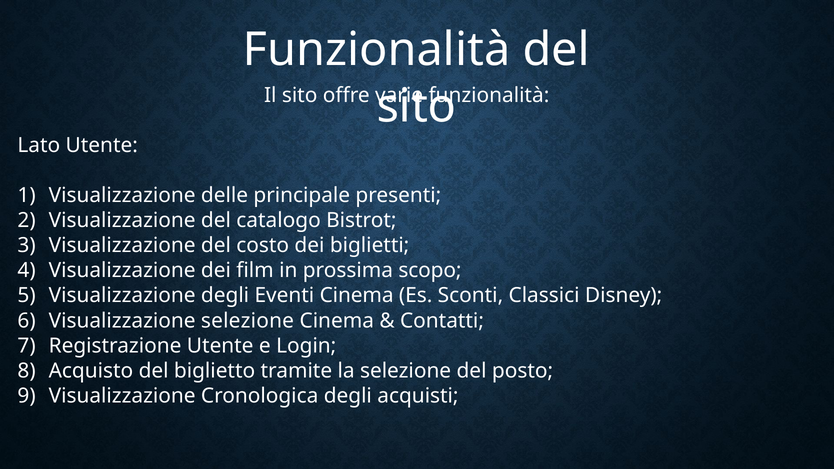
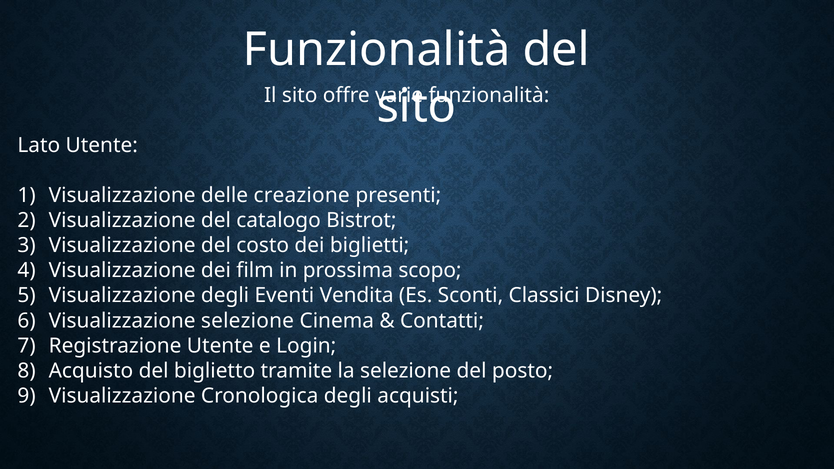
principale: principale -> creazione (302, 196)
Eventi Cinema: Cinema -> Vendita (357, 296)
